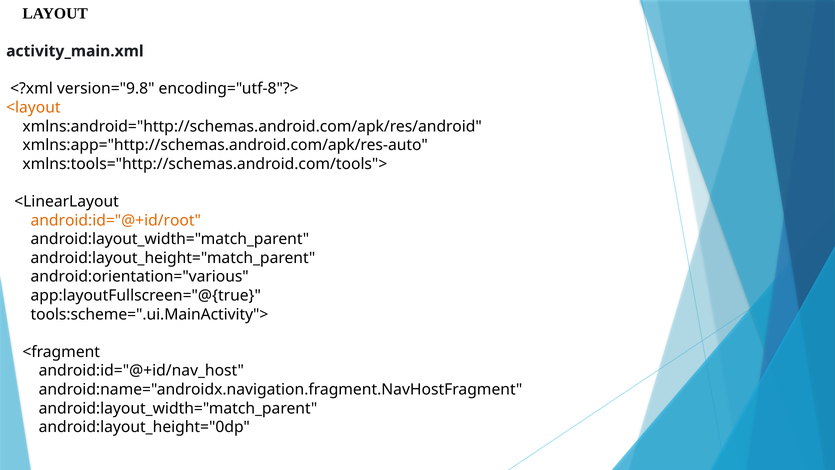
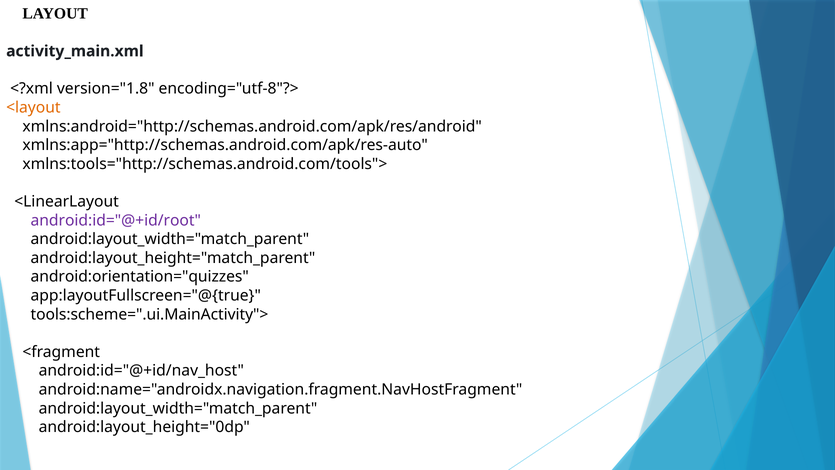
version="9.8: version="9.8 -> version="1.8 (106, 89)
android:id="@+id/root colour: orange -> purple (116, 220)
android:orientation="various: android:orientation="various -> android:orientation="quizzes (140, 277)
